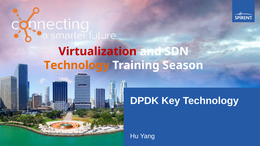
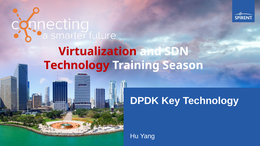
Technology colour: orange -> red (77, 65)
